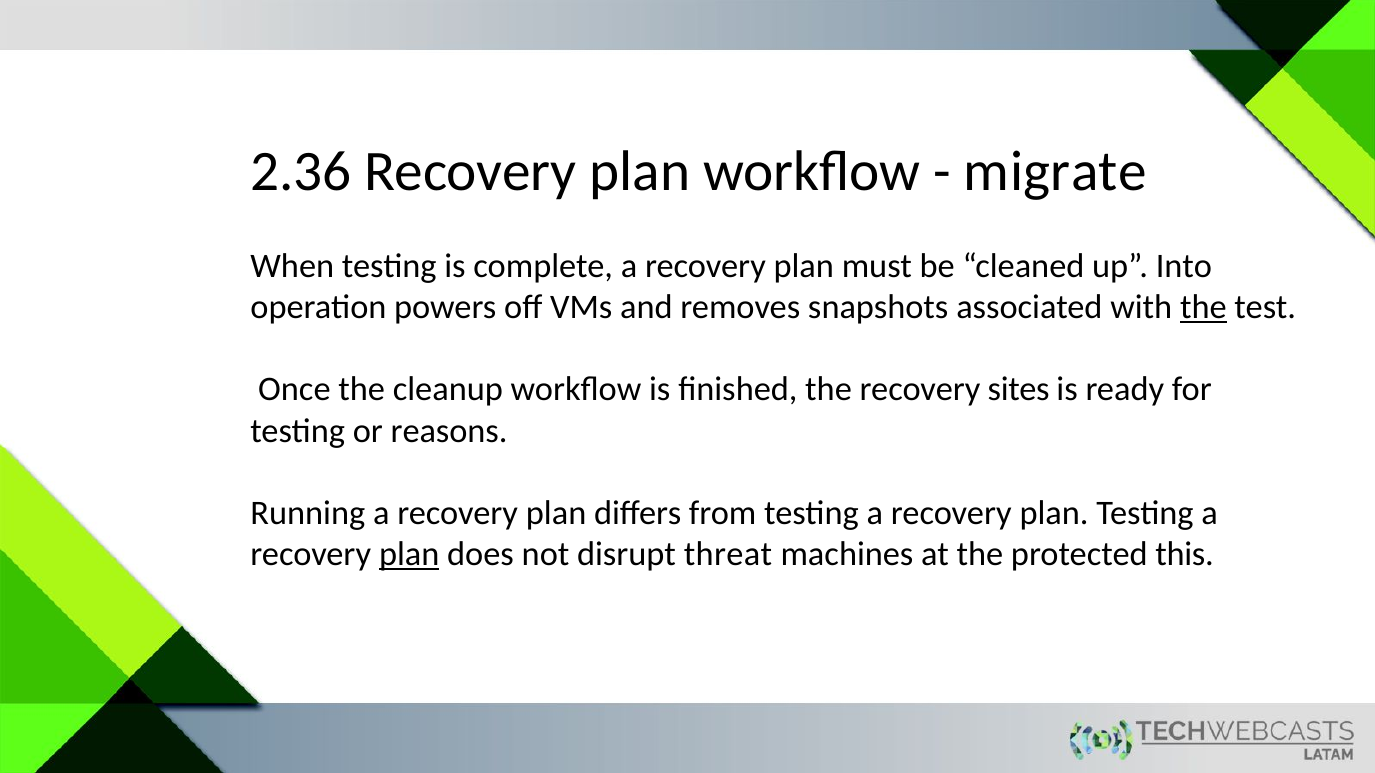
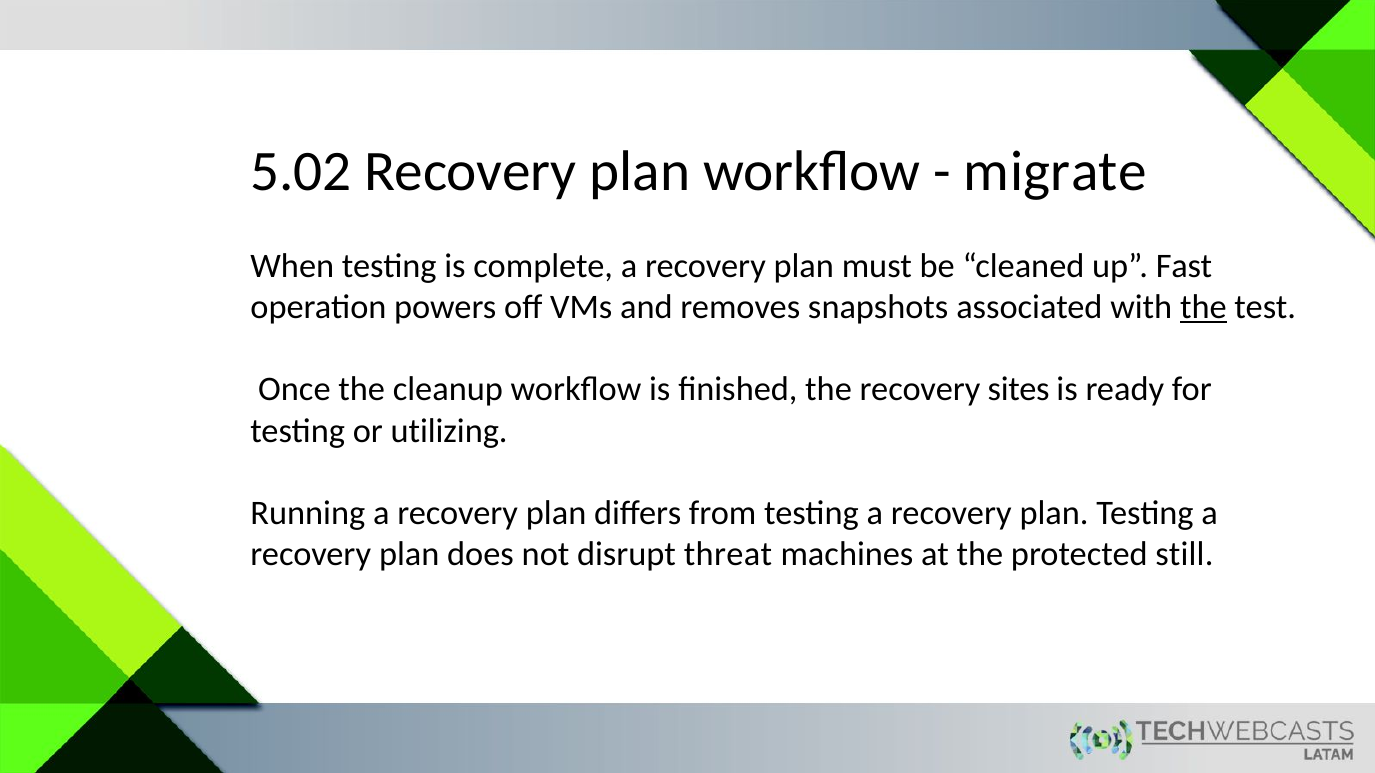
2.36: 2.36 -> 5.02 (301, 171)
Into: Into -> Fast (1184, 266)
reasons: reasons -> utilizing (449, 431)
plan underline: present -> none (409, 555)
this: this -> still (1184, 555)
